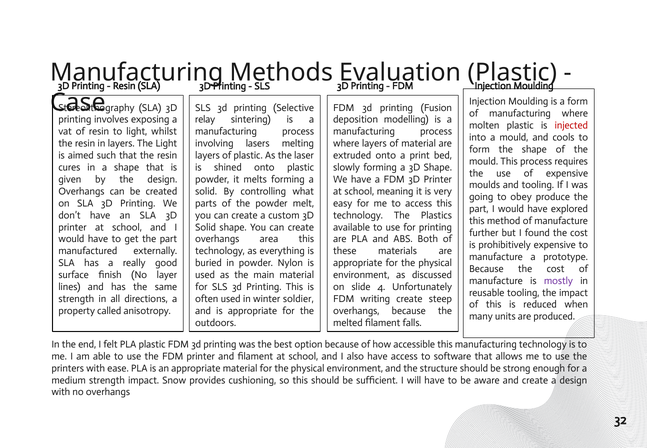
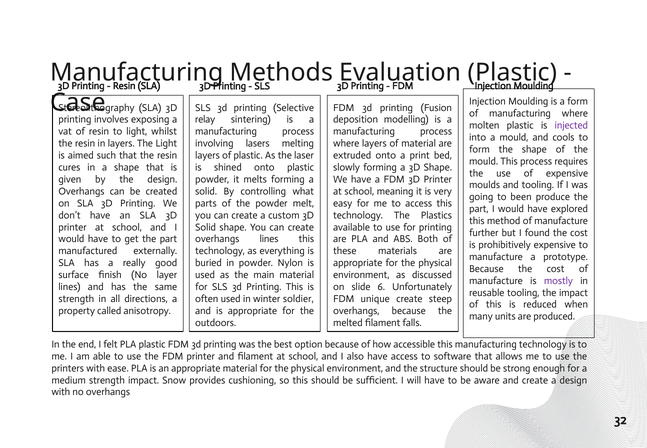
injected colour: red -> purple (571, 125)
obey: obey -> been (521, 197)
overhangs area: area -> lines (269, 239)
4: 4 -> 6 (381, 287)
writing: writing -> unique (375, 299)
